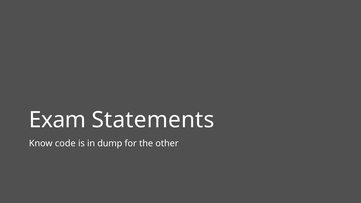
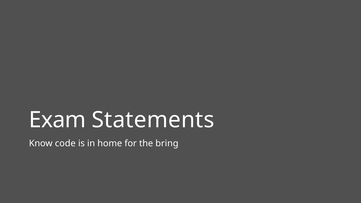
dump: dump -> home (110, 143)
other: other -> bring (167, 143)
